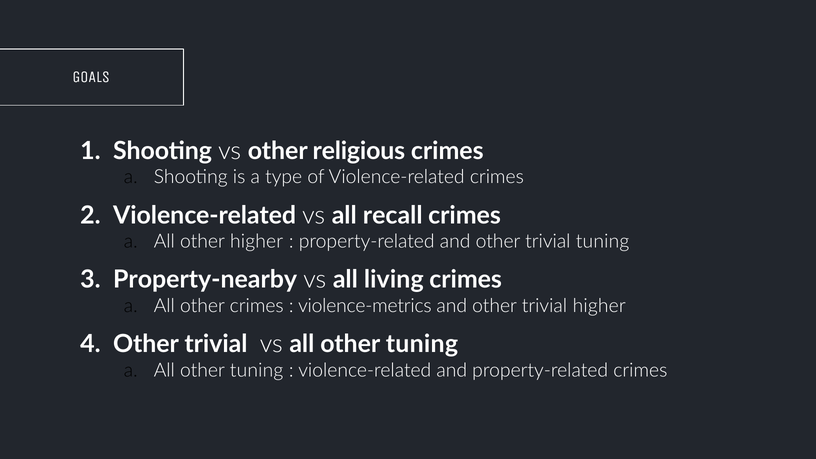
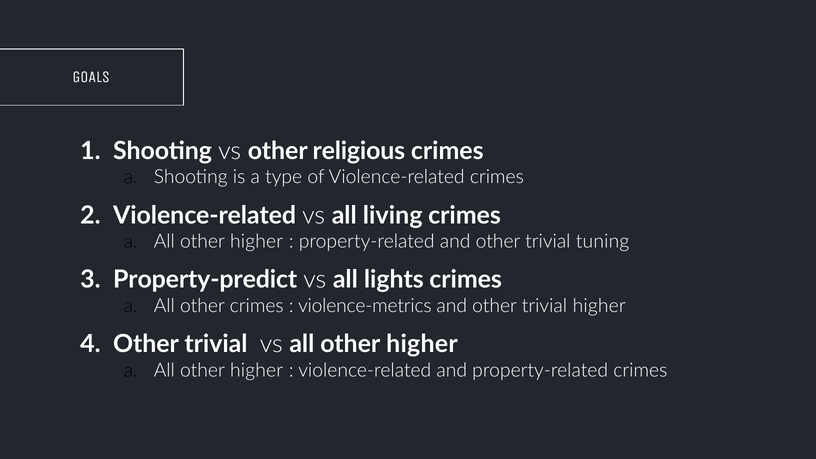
recall: recall -> living (393, 215)
Property-nearby: Property-nearby -> Property-predict (205, 280)
living: living -> lights (394, 280)
vs all other tuning: tuning -> higher (422, 344)
tuning: tuning -> higher (257, 370)
